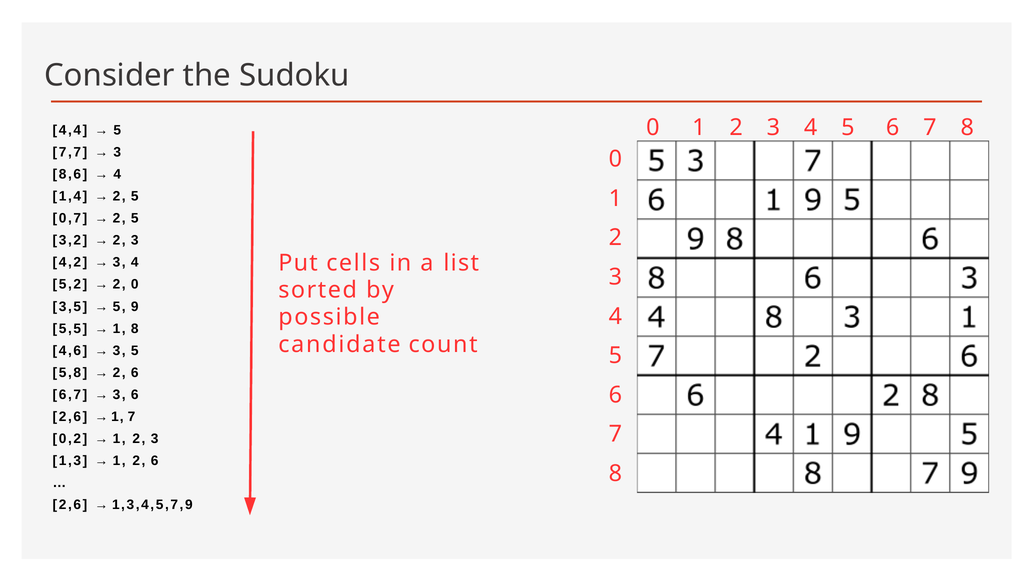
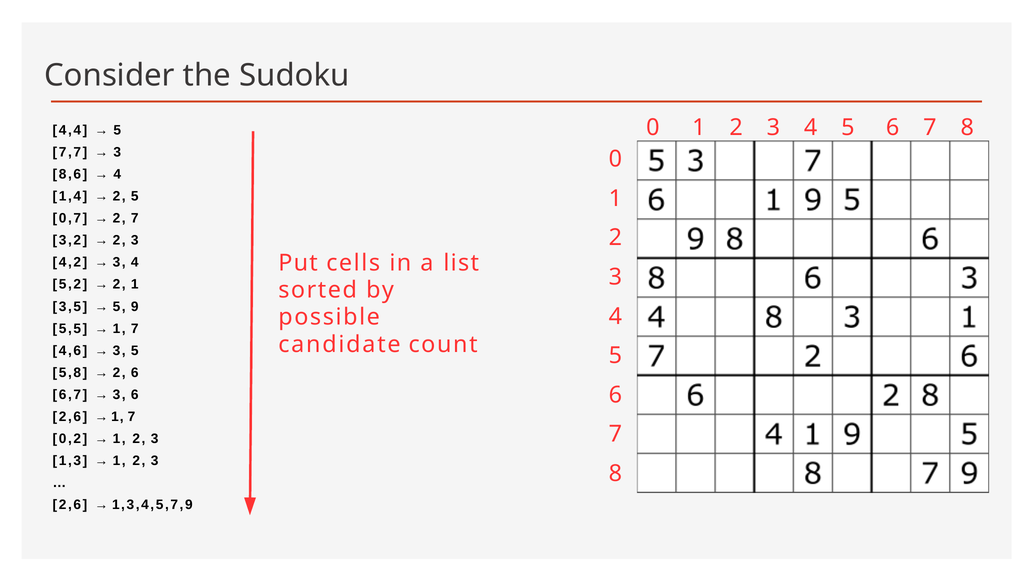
5: 5 -> 7 (135, 218)
2 0: 0 -> 1 (135, 284)
1 8: 8 -> 7 (135, 329)
6: 6 -> 3 (155, 461)
